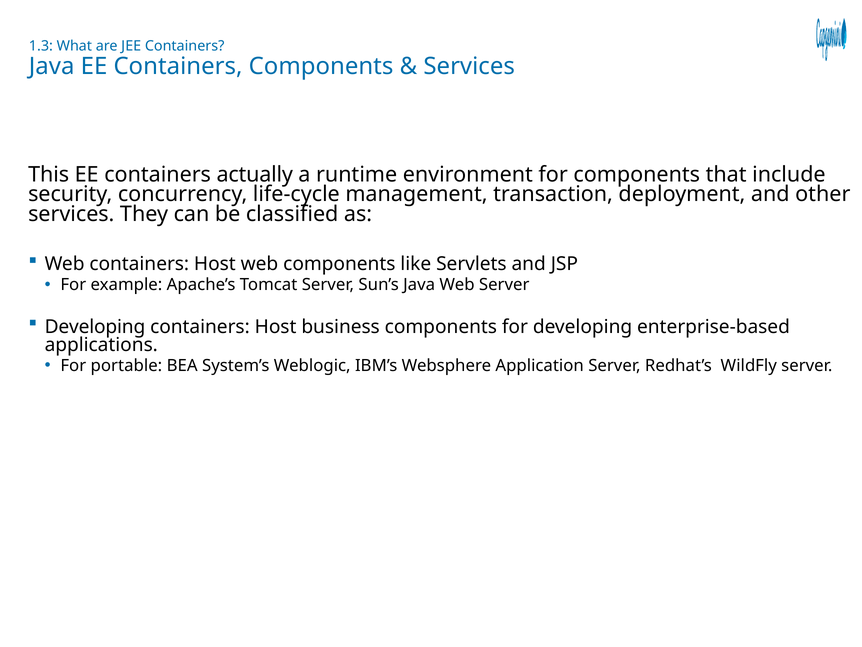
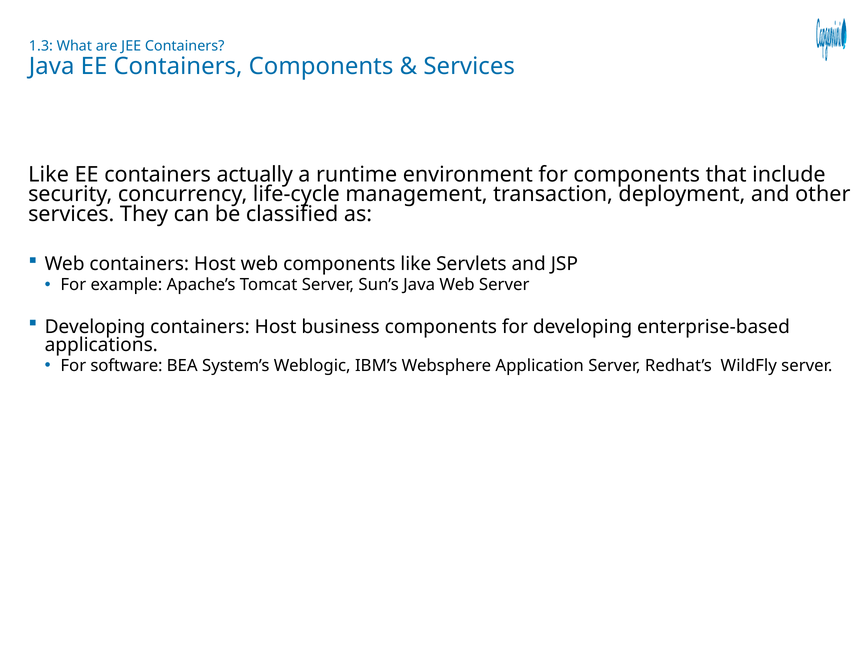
This: This -> Like (49, 174)
portable: portable -> software (127, 365)
